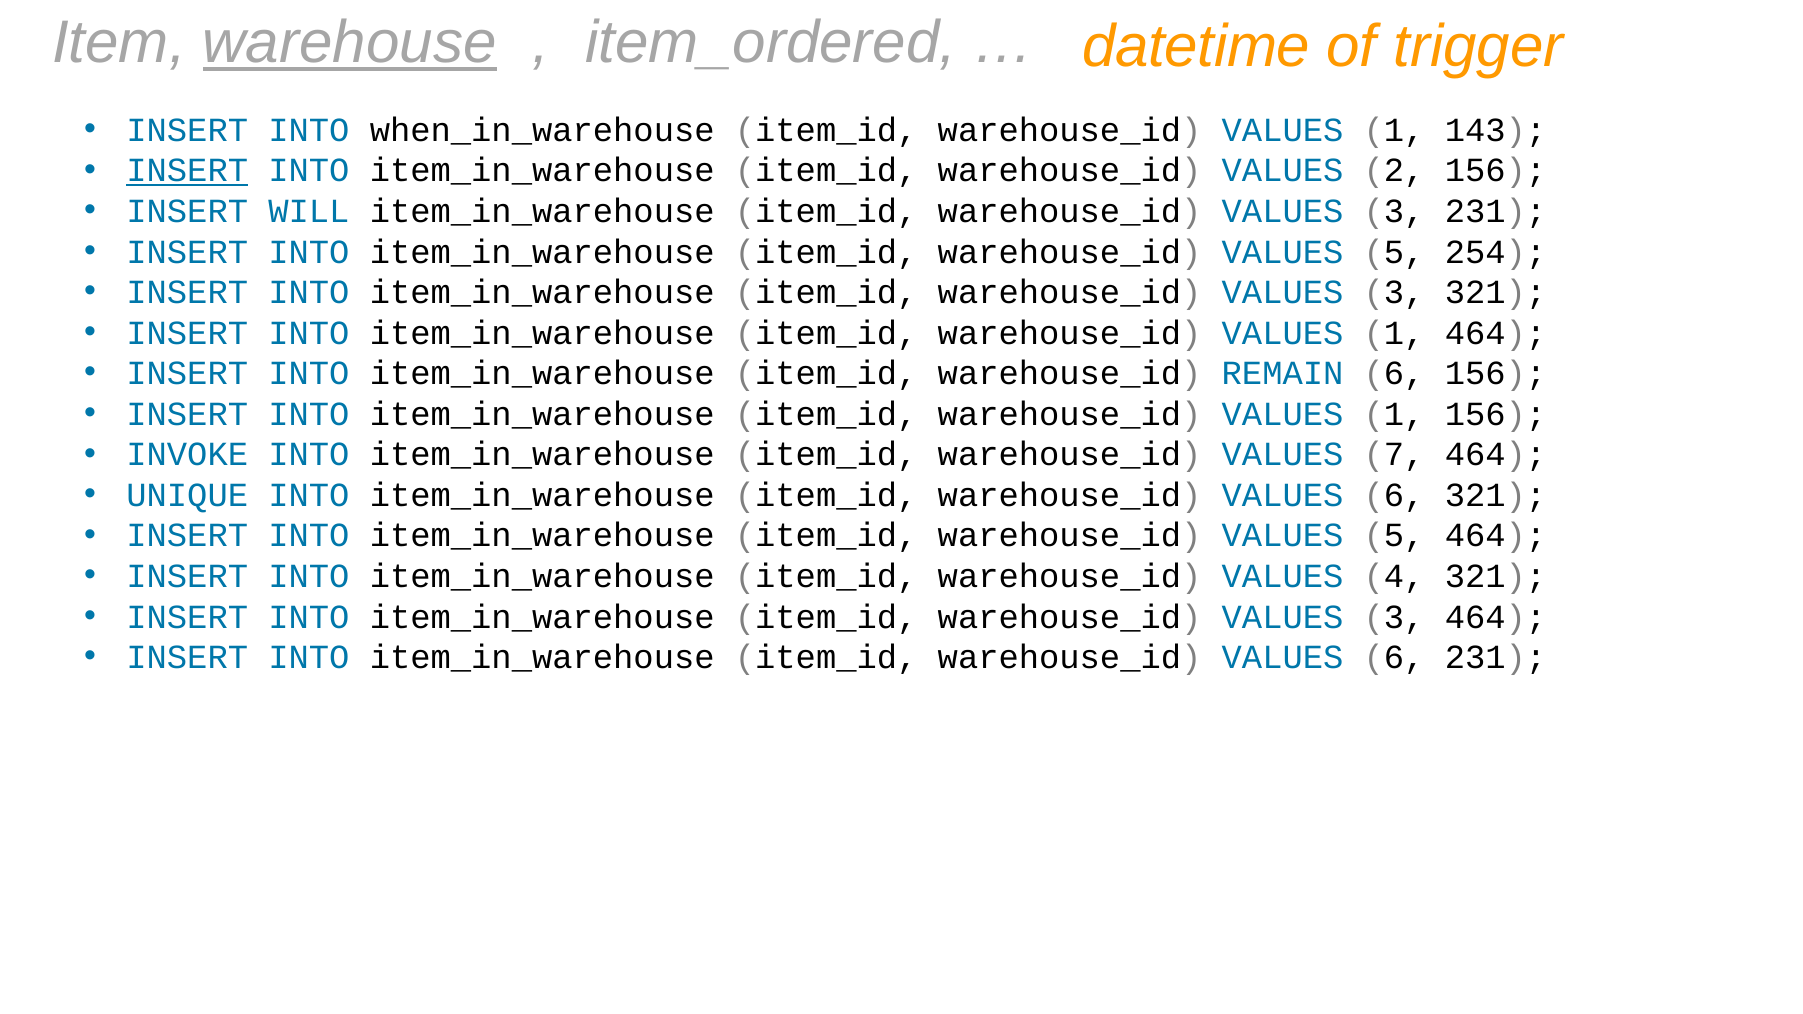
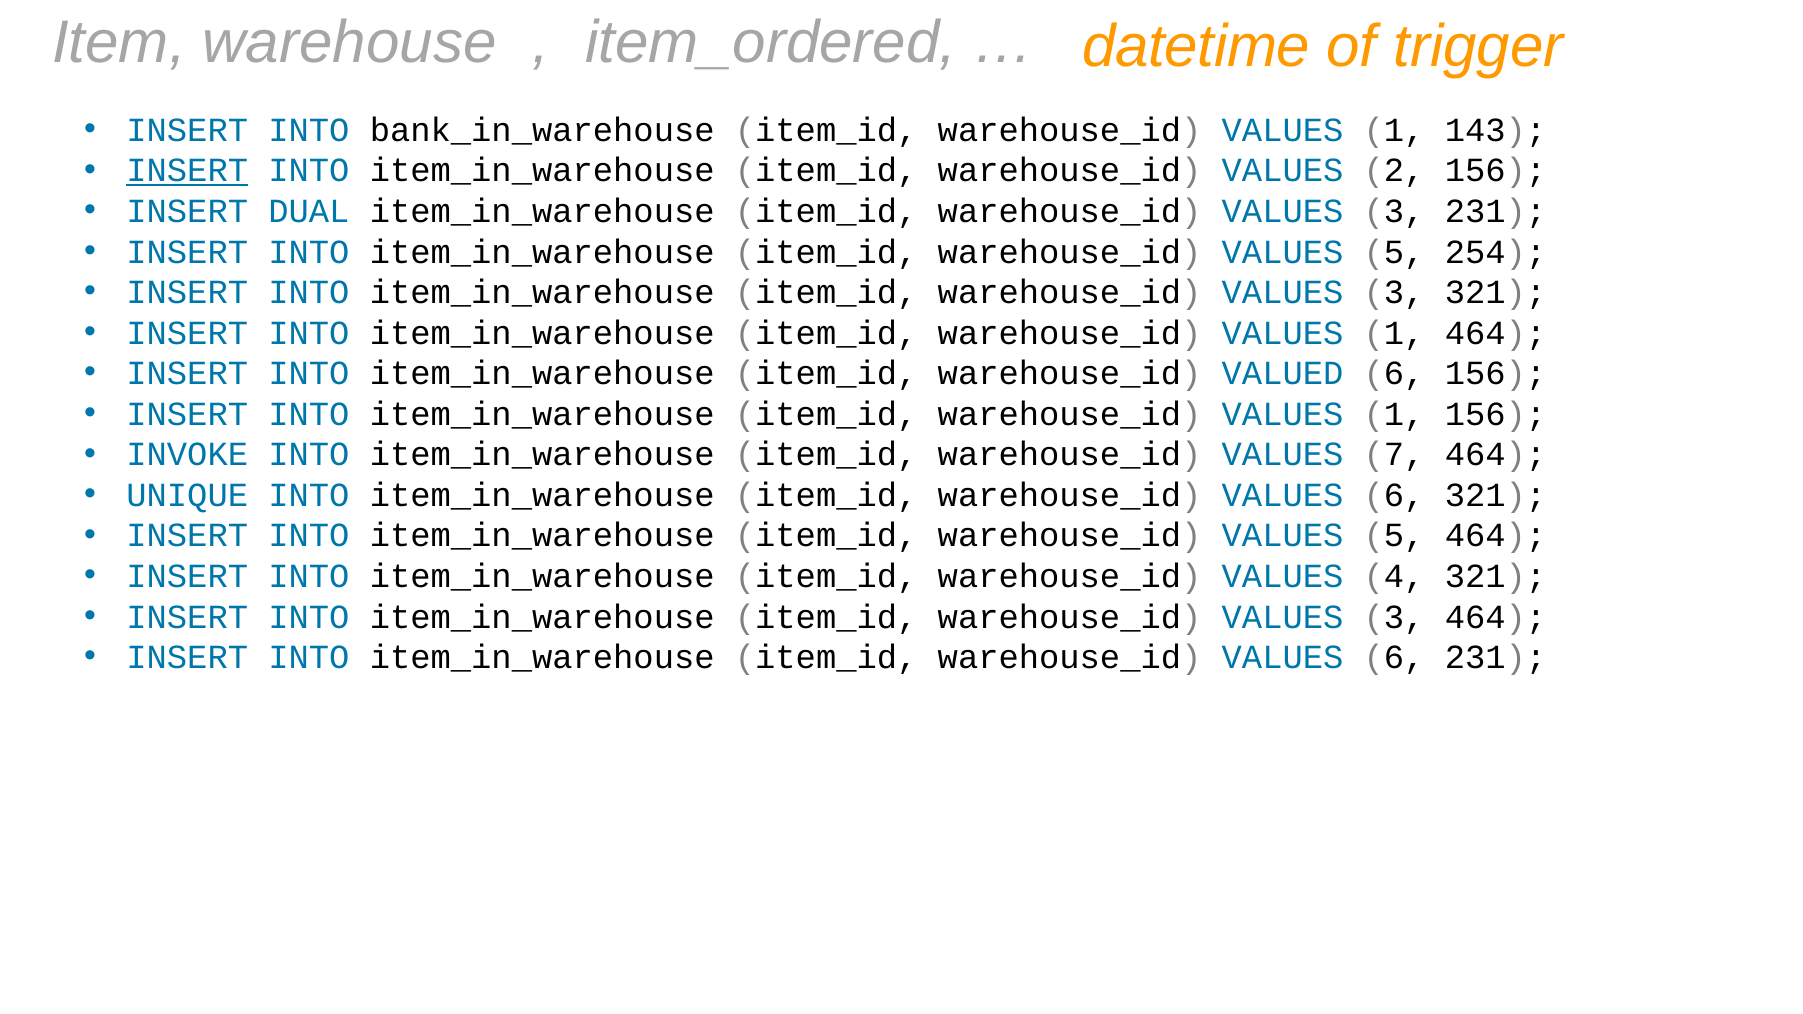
warehouse underline: present -> none (350, 43)
when_in_warehouse: when_in_warehouse -> bank_in_warehouse (542, 130)
WILL: WILL -> DUAL (309, 211)
REMAIN: REMAIN -> VALUED (1283, 374)
